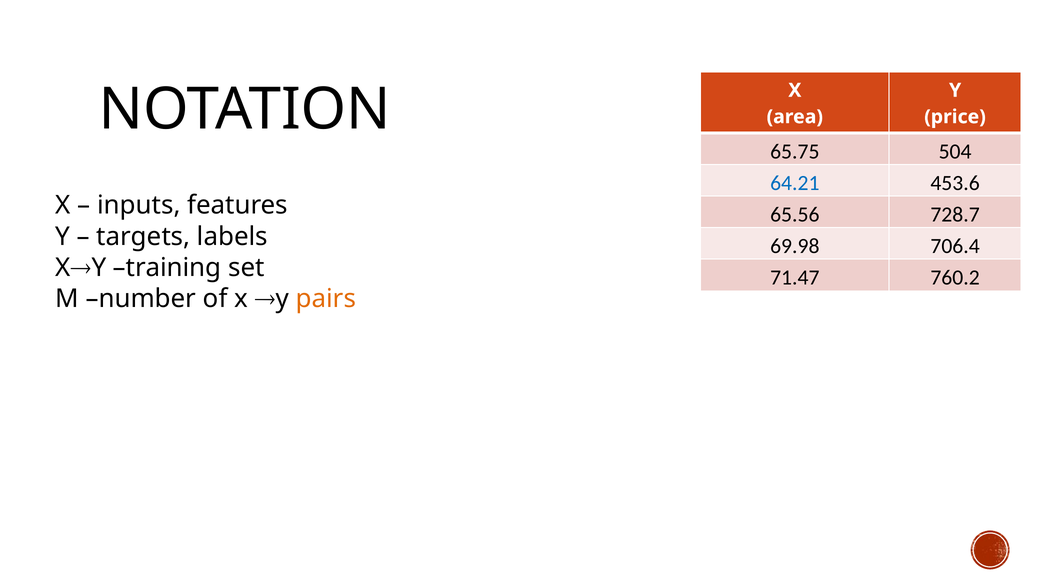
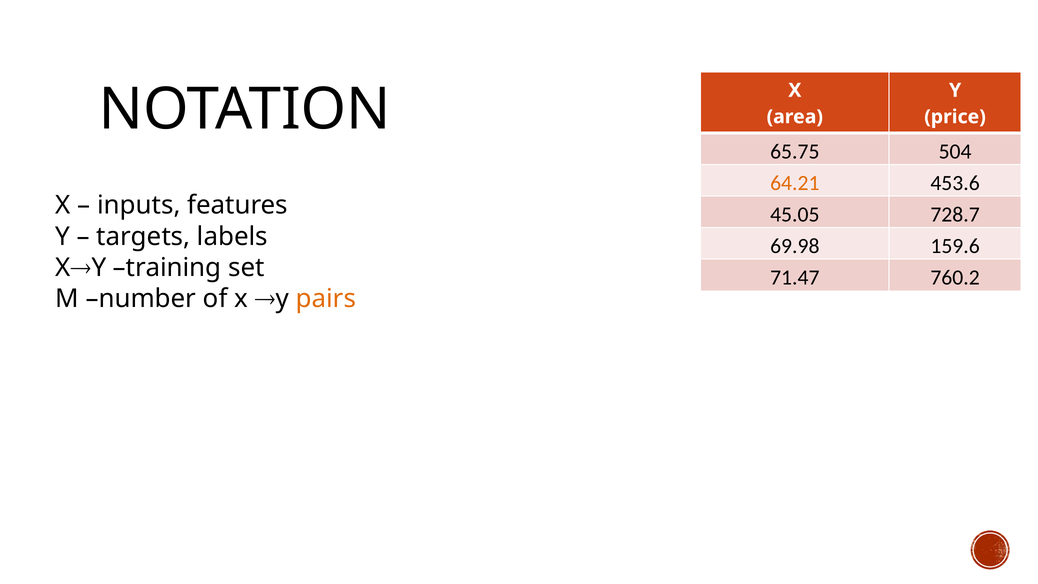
64.21 colour: blue -> orange (795, 183)
65.56: 65.56 -> 45.05 (795, 215)
706.4: 706.4 -> 159.6 (955, 246)
